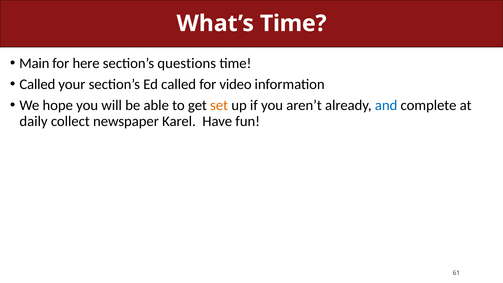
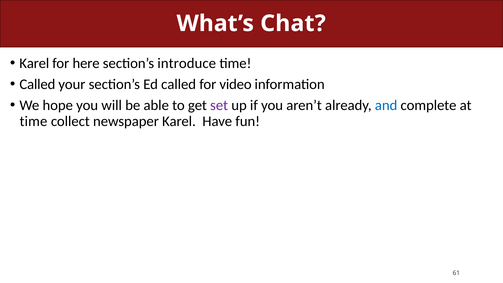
What’s Time: Time -> Chat (293, 23)
Main: Main -> Karel (34, 63)
questions: questions -> introduce (187, 63)
set colour: orange -> purple (219, 105)
daily: daily -> time (33, 121)
